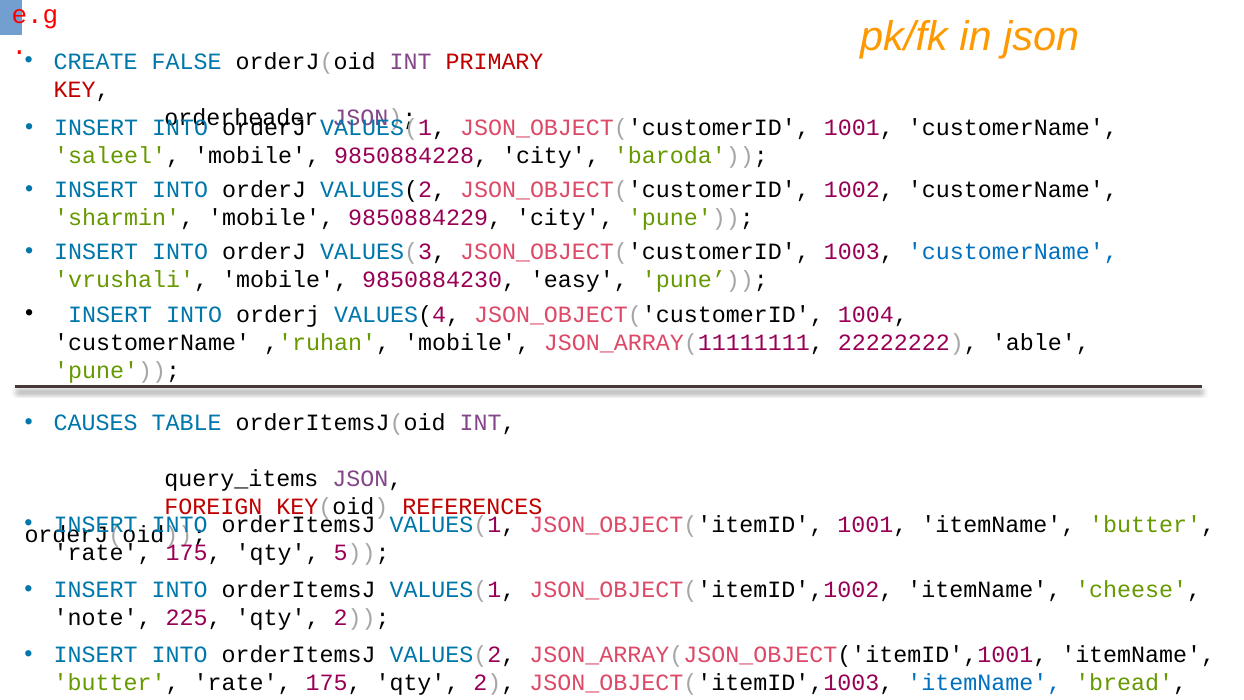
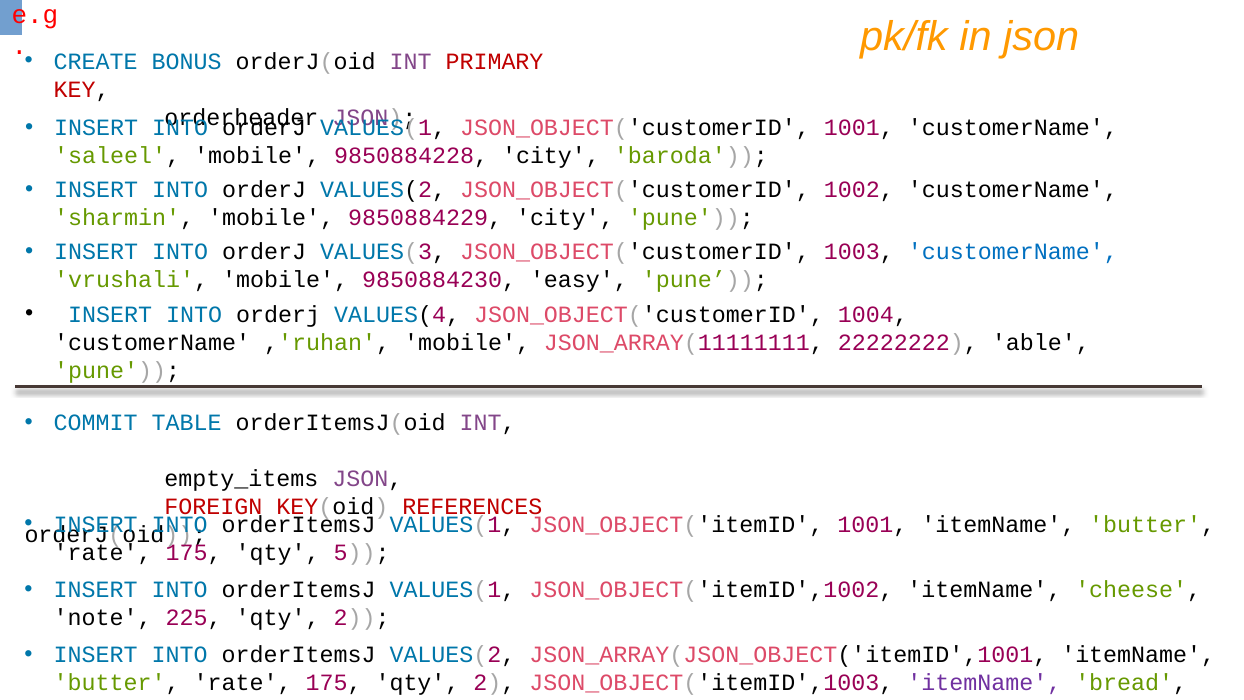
FALSE: FALSE -> BONUS (187, 61)
CAUSES: CAUSES -> COMMIT (96, 423)
query_items: query_items -> empty_items (241, 479)
itemName colour: blue -> purple (984, 683)
